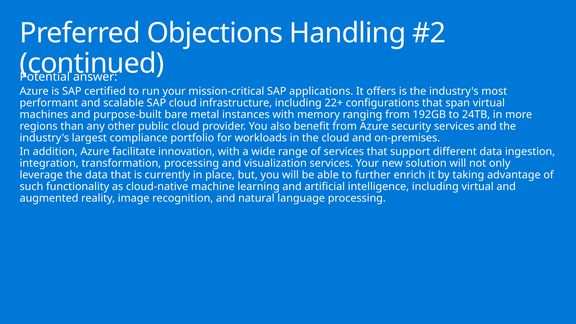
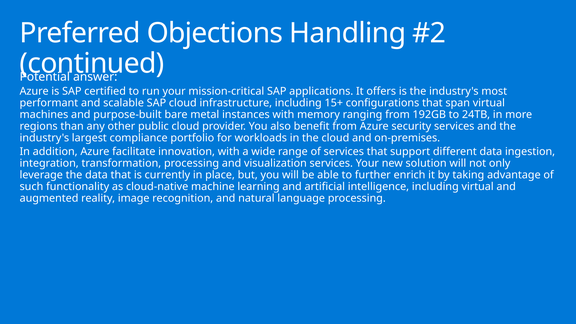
22+: 22+ -> 15+ (334, 103)
